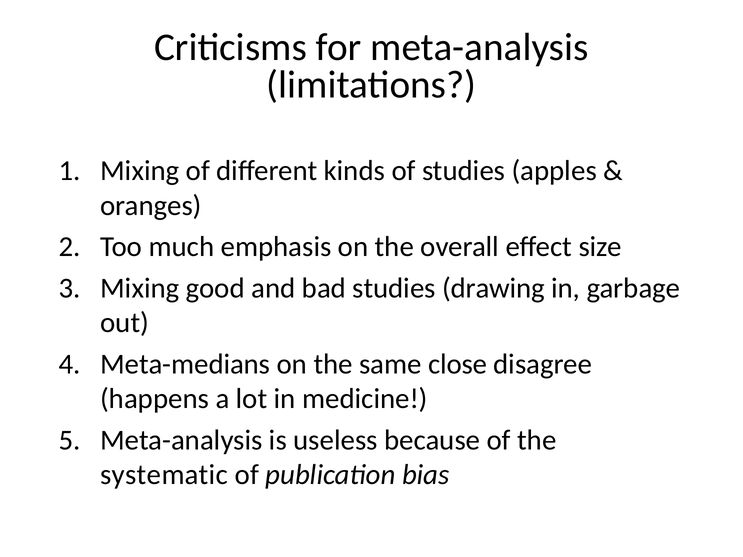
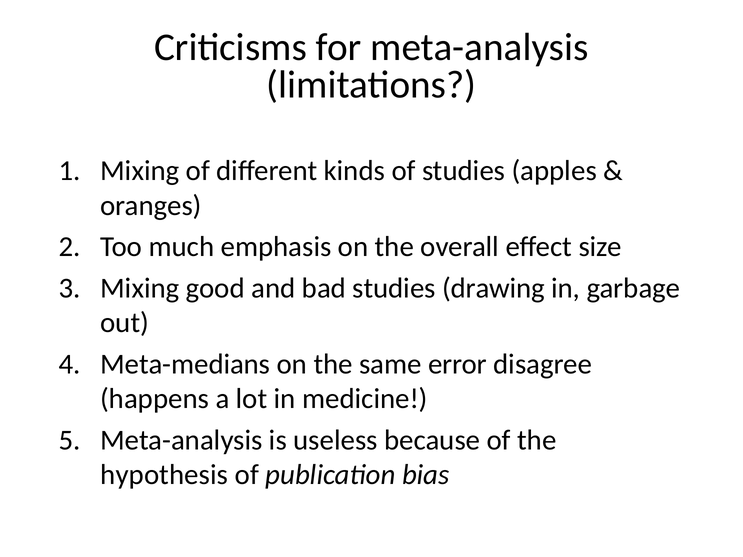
close: close -> error (458, 364)
systematic: systematic -> hypothesis (164, 475)
